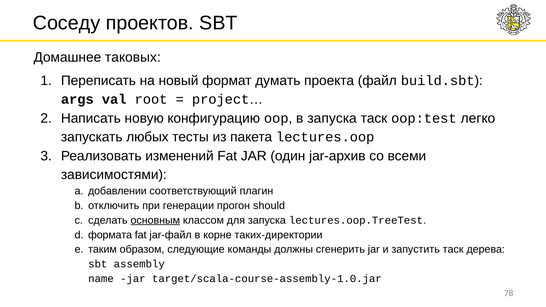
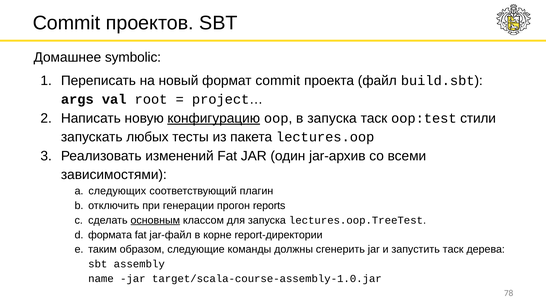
Соседу: Соседу -> Commit (67, 23)
таковых: таковых -> symbolic (133, 57)
формат думать: думать -> commit (278, 81)
конфигурацию underline: none -> present (214, 118)
легко: легко -> стили (478, 118)
добавлении: добавлении -> следующих (117, 191)
should: should -> reports (269, 206)
таких-директории: таких-директории -> report-директории (279, 235)
